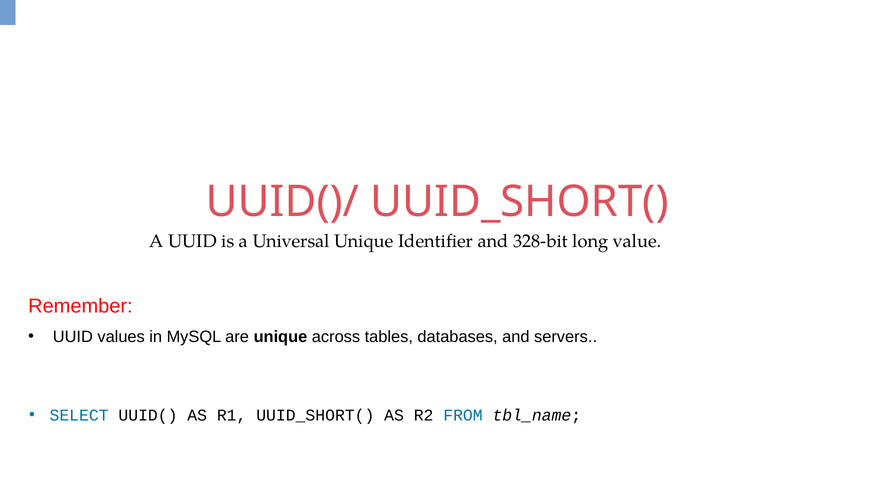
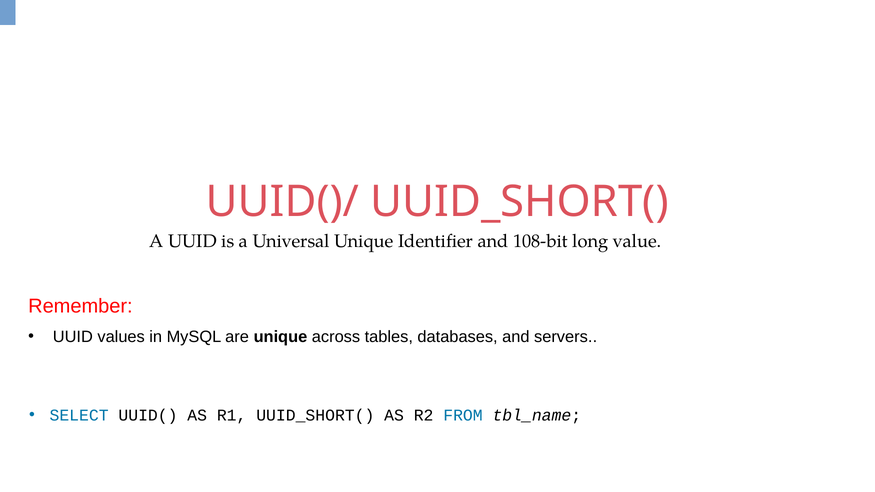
328-bit: 328-bit -> 108-bit (540, 241)
